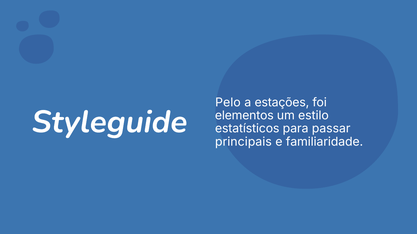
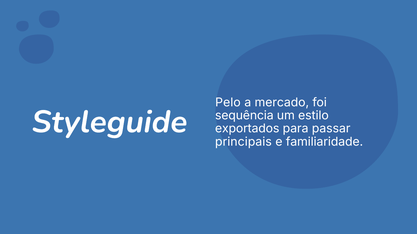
estações: estações -> mercado (282, 103)
elementos: elementos -> sequência (244, 116)
estatísticos: estatísticos -> exportados (247, 129)
